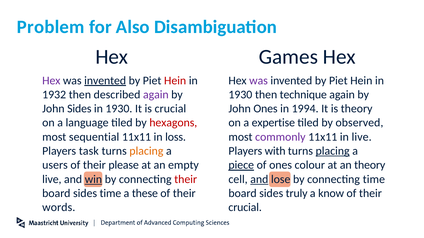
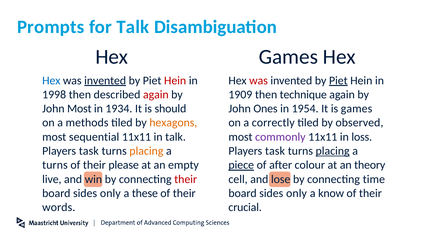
Problem: Problem -> Prompts (51, 27)
for Also: Also -> Talk (133, 27)
Hex colour: purple -> blue (51, 81)
was colour: purple -> red (259, 81)
Piet underline: none -> present (338, 81)
1932: 1932 -> 1998 (54, 95)
again colour: purple -> red (156, 95)
1930: 1930 -> 1909 (240, 95)
John Sides: Sides -> Most (79, 109)
1930: 1930 -> 1934 (119, 109)
is crucial: crucial -> should (170, 109)
1994: 1994 -> 1954 (305, 109)
is theory: theory -> games (357, 109)
language: language -> methods (87, 123)
hexagons colour: red -> orange (173, 123)
expertise: expertise -> correctly (273, 123)
in loss: loss -> talk (176, 137)
in live: live -> loss (362, 137)
with: with -> task (275, 151)
users: users -> turns (55, 165)
of ones: ones -> after (281, 165)
win underline: present -> none (93, 180)
and underline: present -> none (259, 180)
time: time -> only (110, 194)
truly: truly -> only (297, 194)
